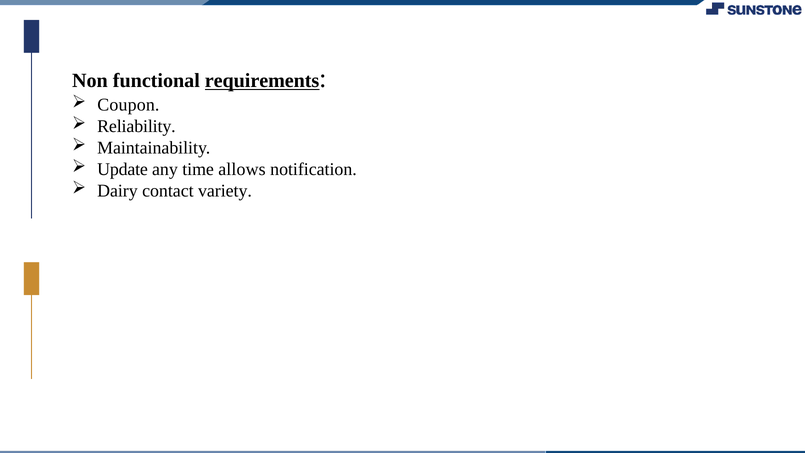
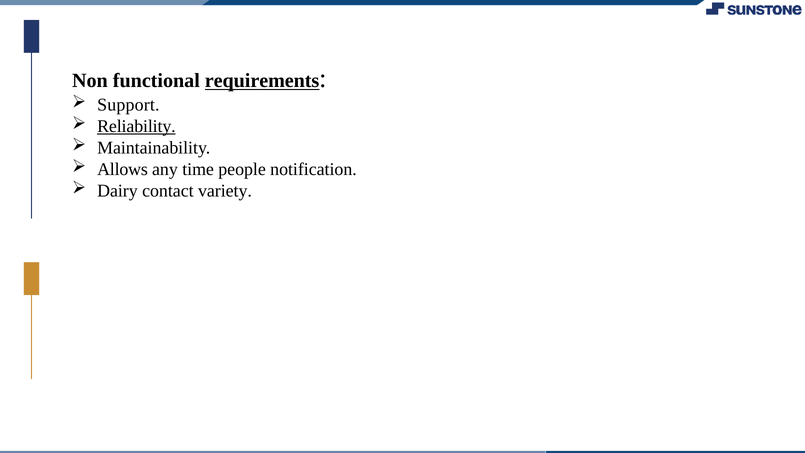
Coupon: Coupon -> Support (128, 105)
Reliability underline: none -> present (136, 126)
Update: Update -> Allows (122, 169)
allows: allows -> people (242, 169)
